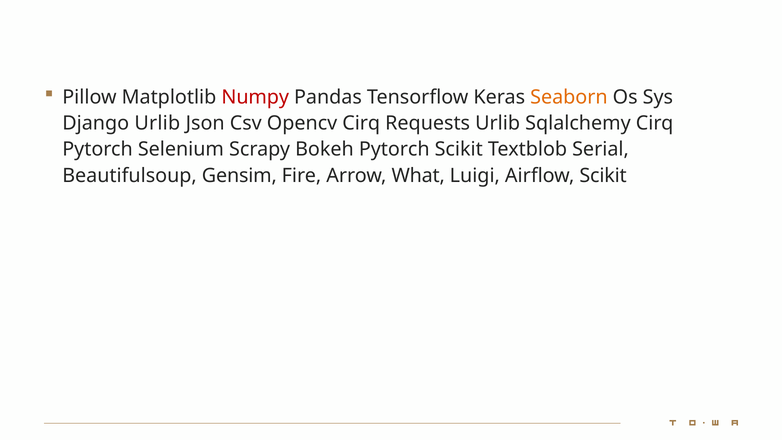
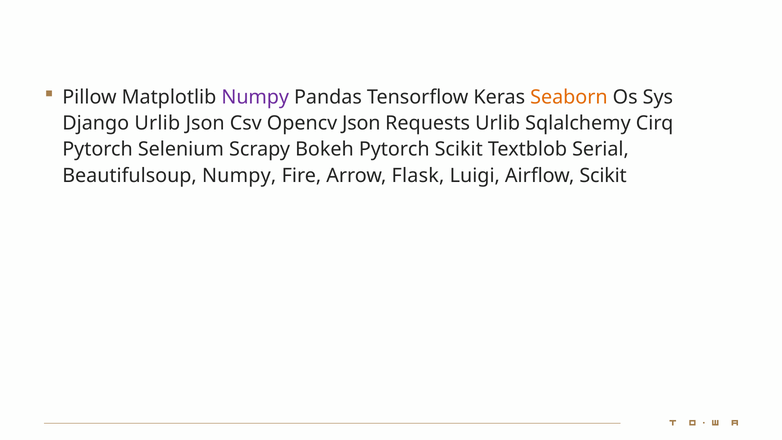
Numpy colour: red -> purple (255, 97)
Opencv Cirq: Cirq -> Json (361, 123)
Beautifulsoup Gensim: Gensim -> Numpy (239, 175)
What: What -> Flask (418, 175)
